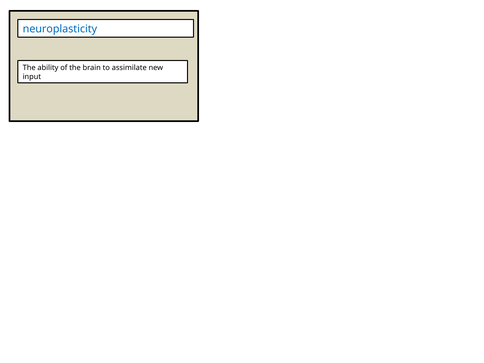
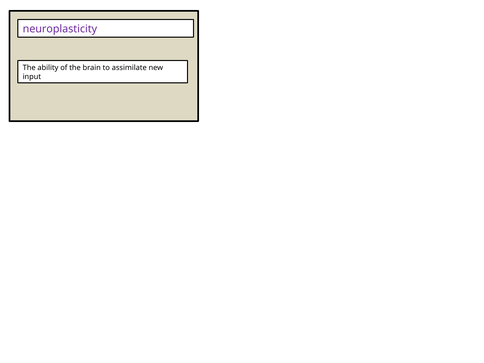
neuroplasticity colour: blue -> purple (60, 29)
